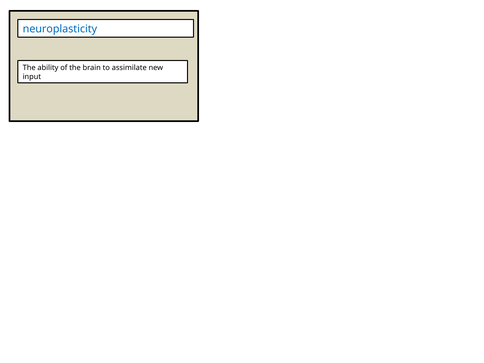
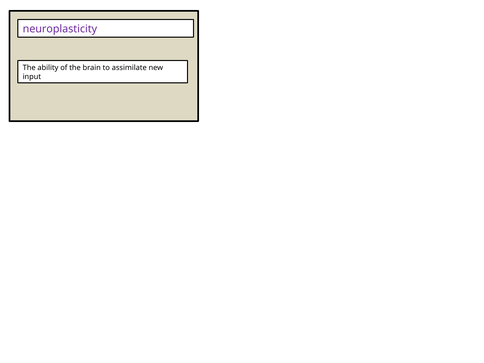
neuroplasticity colour: blue -> purple (60, 29)
